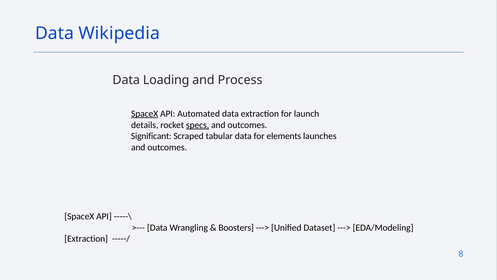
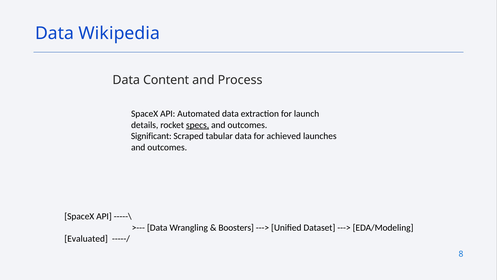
Loading: Loading -> Content (166, 80)
SpaceX underline: present -> none (145, 114)
elements: elements -> achieved (284, 136)
Extraction: Extraction -> Evaluated (86, 238)
